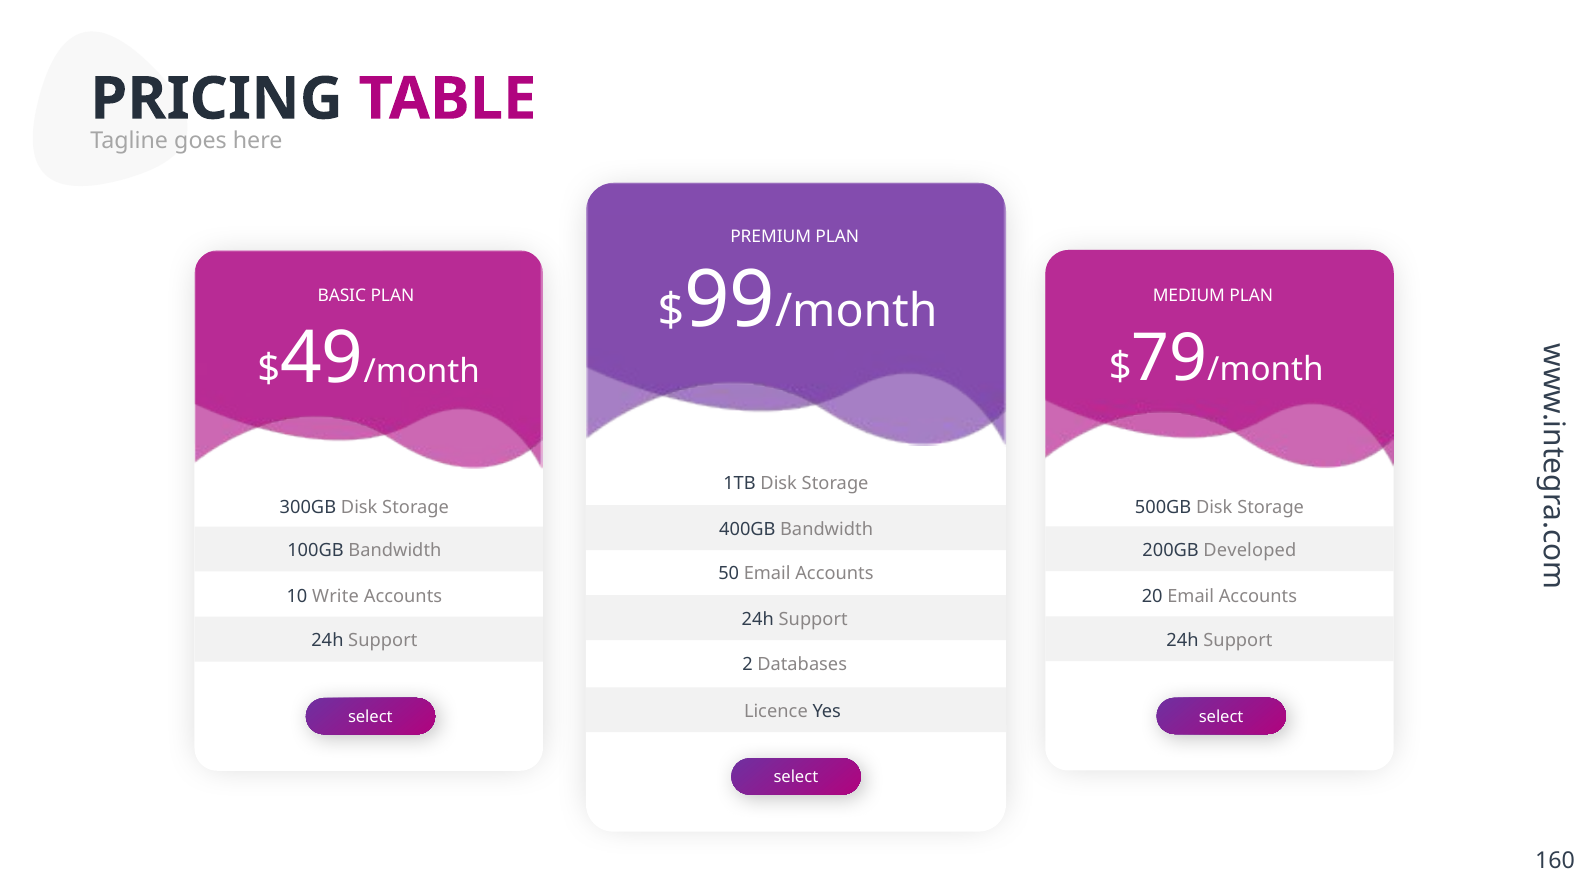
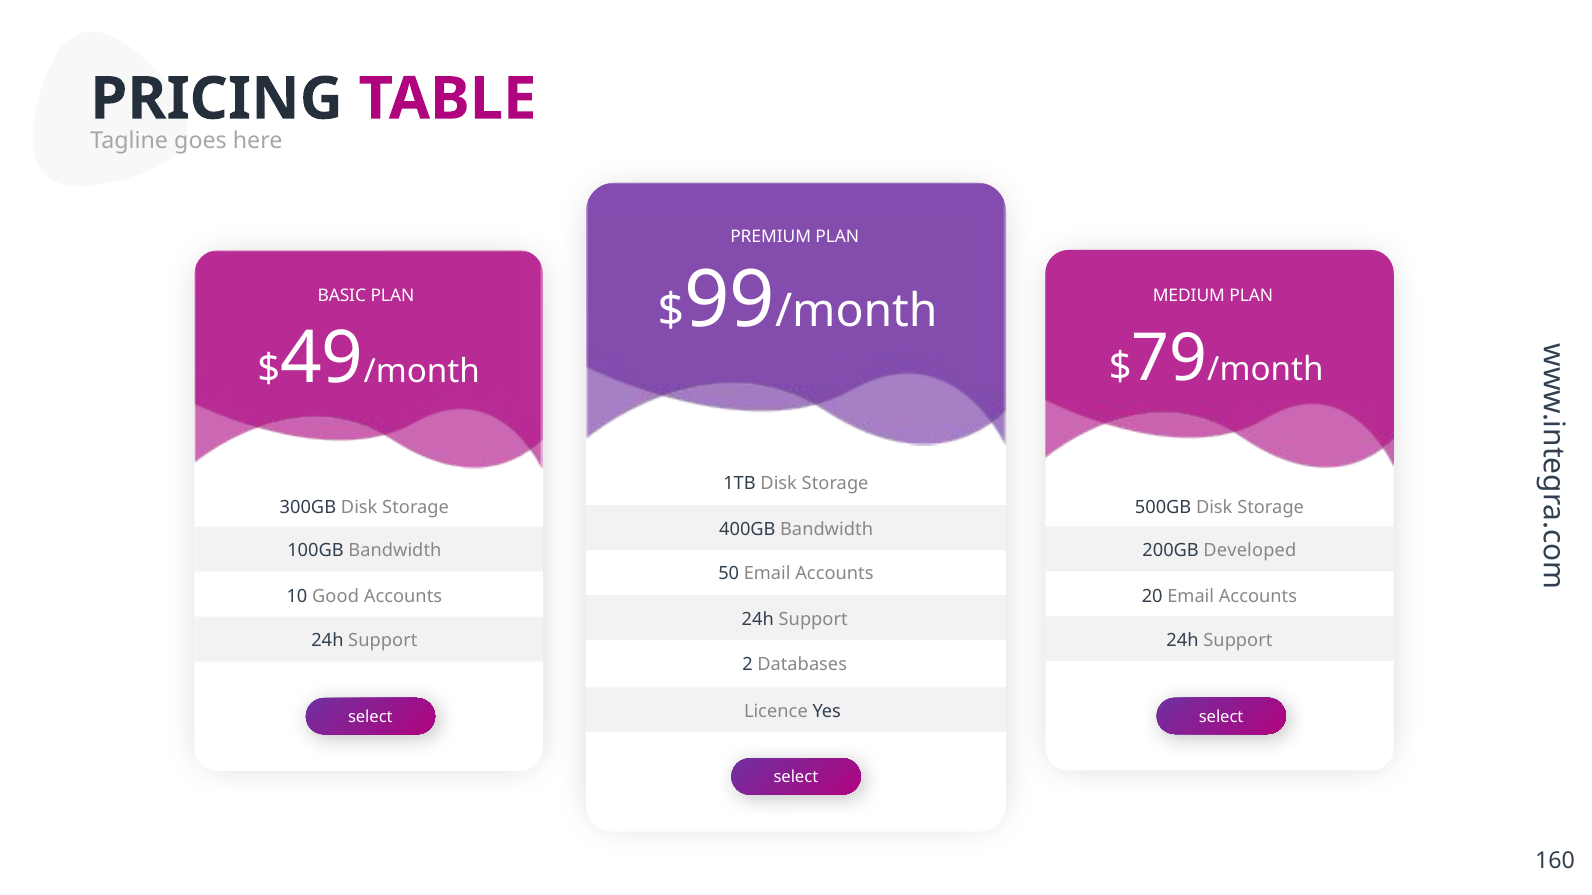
Write: Write -> Good (336, 596)
